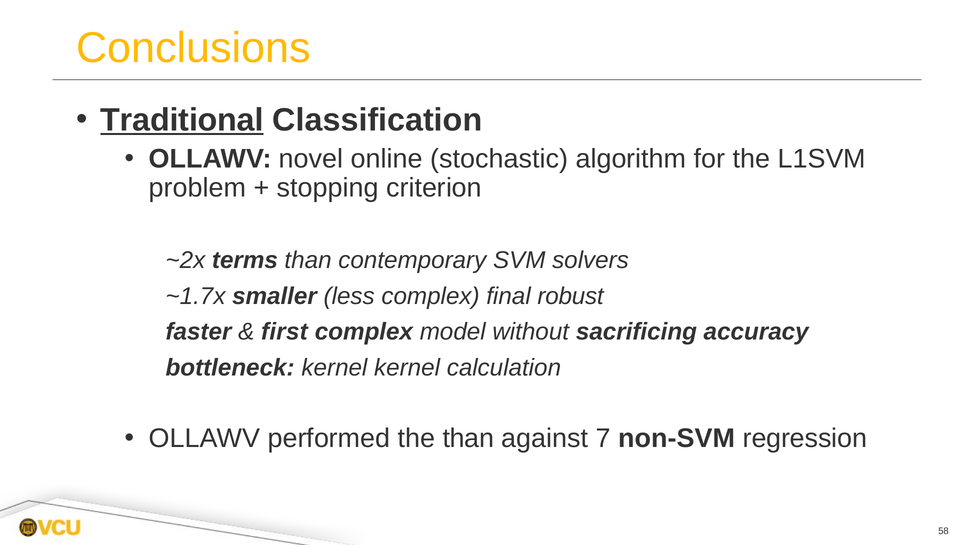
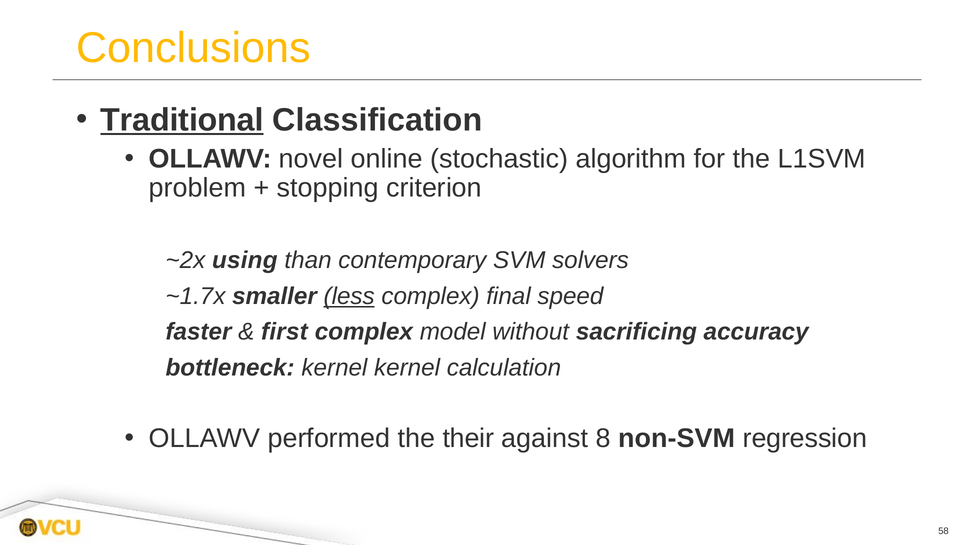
terms: terms -> using (245, 260)
less underline: none -> present (349, 296)
robust: robust -> speed (570, 296)
the than: than -> their (468, 438)
7: 7 -> 8 (603, 438)
